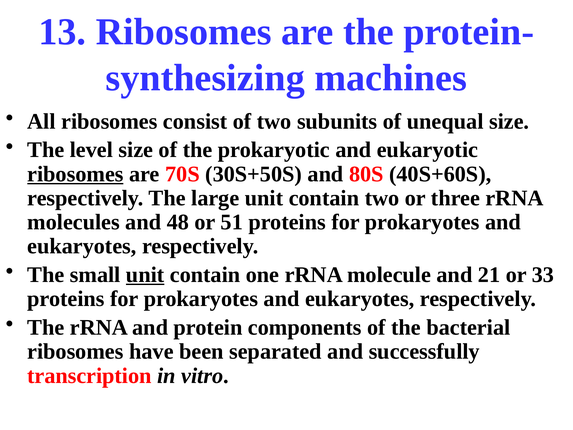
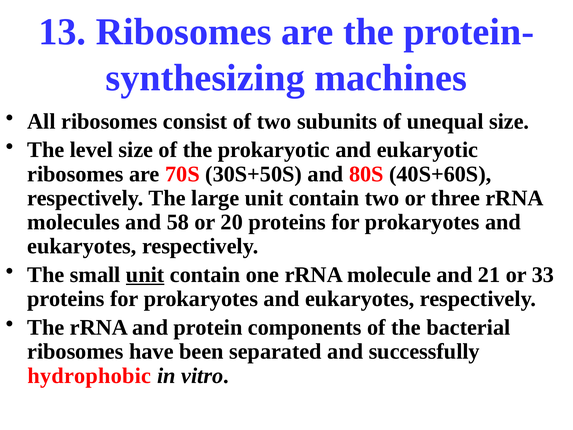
ribosomes underline: present -> none (75, 174)
48: 48 -> 58 (178, 222)
51: 51 -> 20 (232, 222)
transcription: transcription -> hydrophobic (89, 375)
